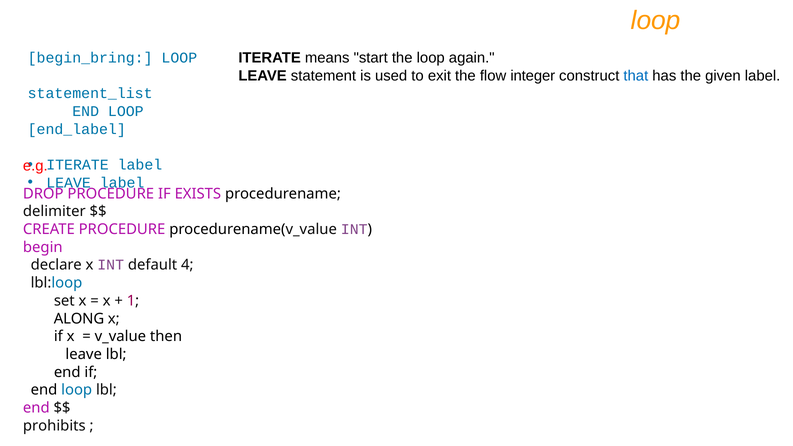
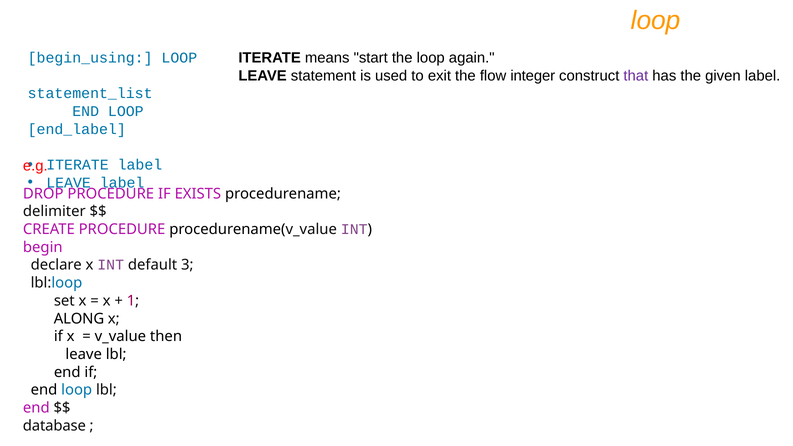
begin_bring: begin_bring -> begin_using (90, 58)
that colour: blue -> purple (636, 76)
4: 4 -> 3 (187, 265)
prohibits: prohibits -> database (54, 426)
